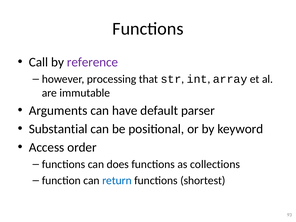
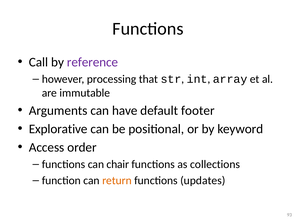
parser: parser -> footer (198, 110)
Substantial: Substantial -> Explorative (58, 129)
does: does -> chair (118, 164)
return colour: blue -> orange (117, 180)
shortest: shortest -> updates (203, 180)
